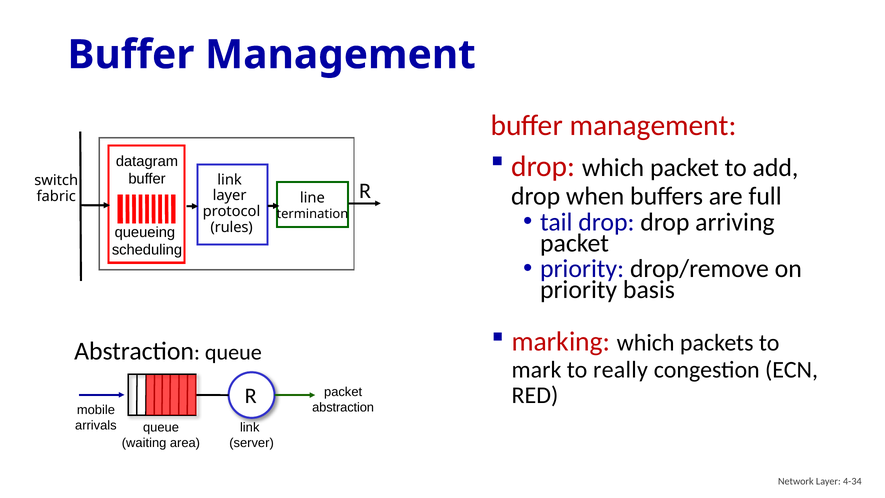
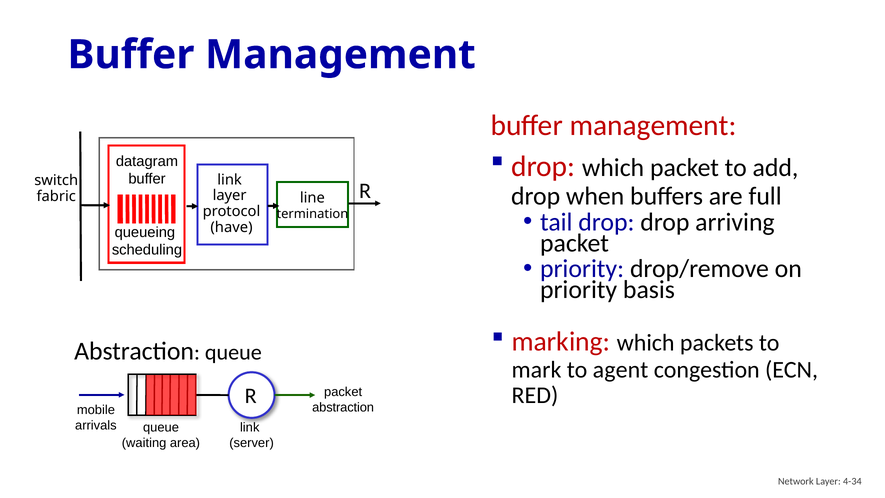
rules: rules -> have (232, 227)
really: really -> agent (621, 370)
